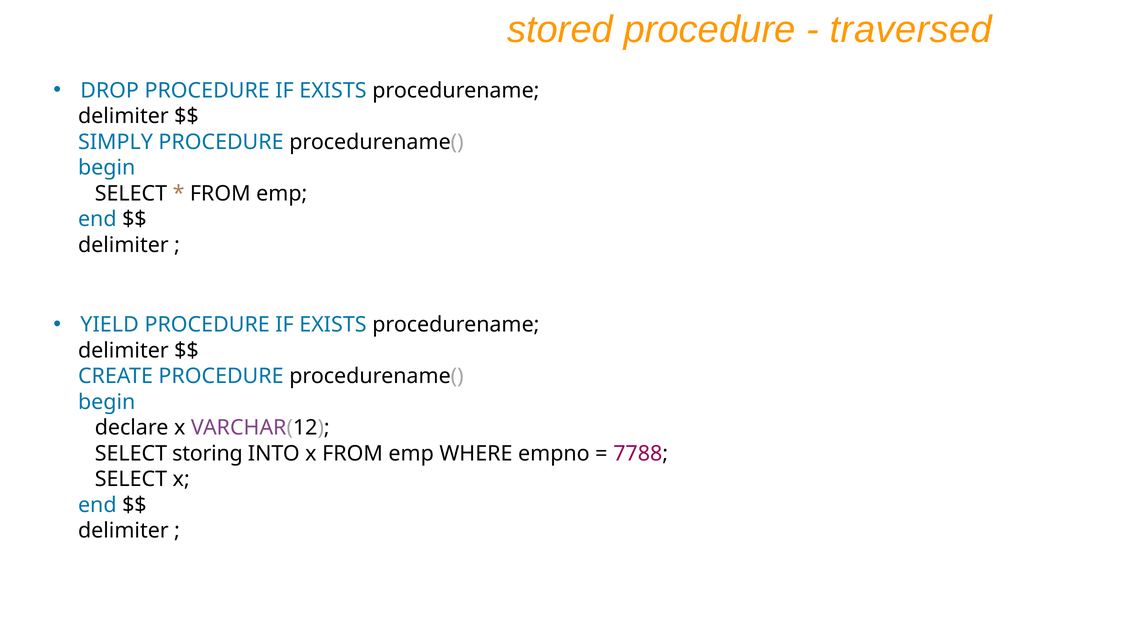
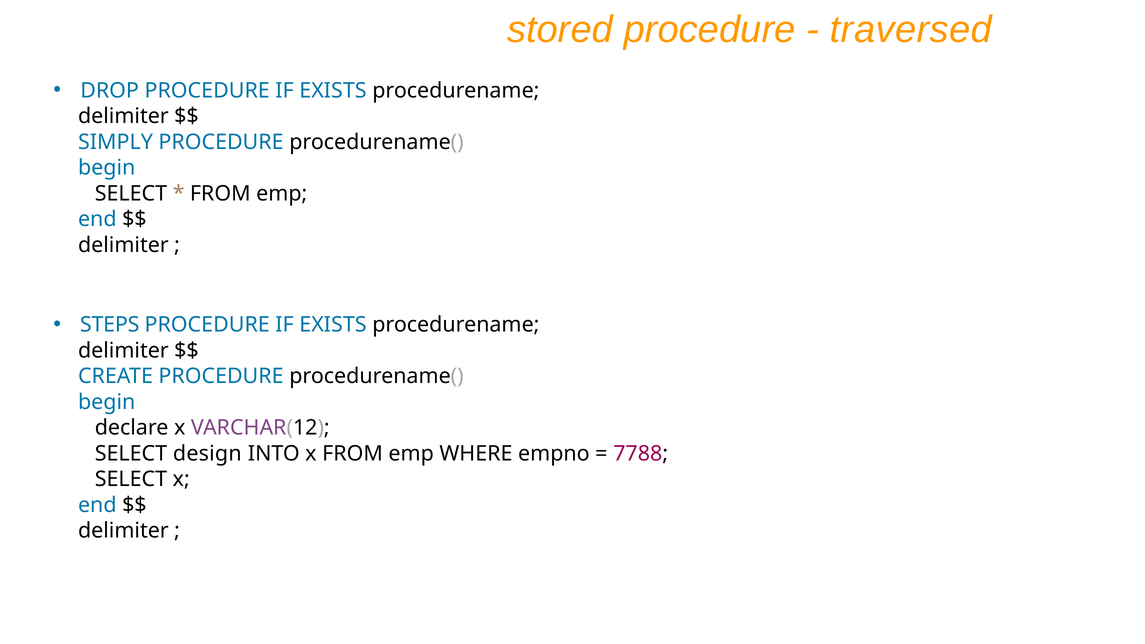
YIELD: YIELD -> STEPS (110, 325)
storing: storing -> design (207, 454)
